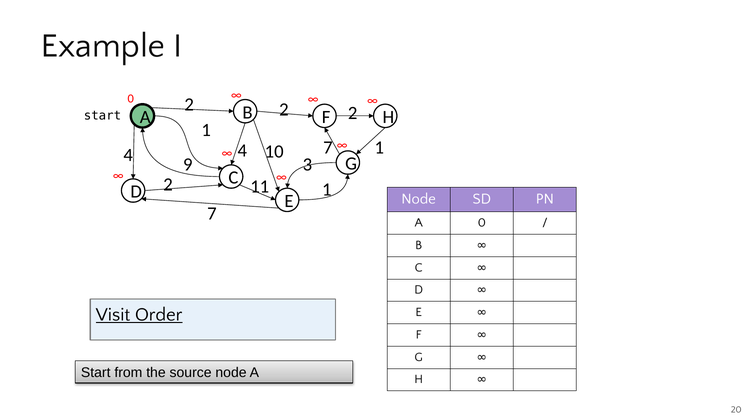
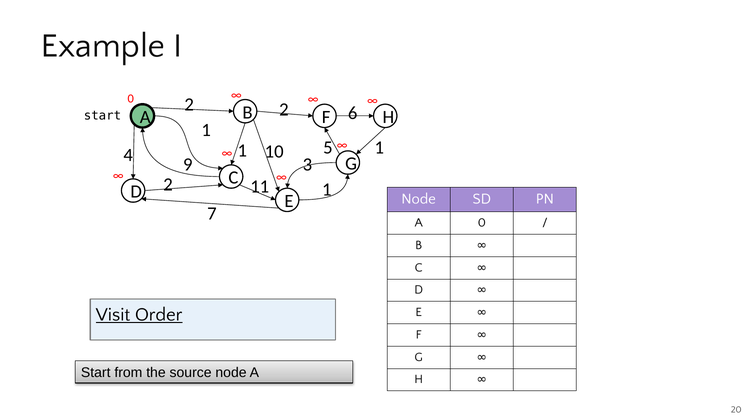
2 2 2: 2 -> 6 (353, 113)
10 7: 7 -> 5 (328, 148)
4 4: 4 -> 1 (242, 150)
